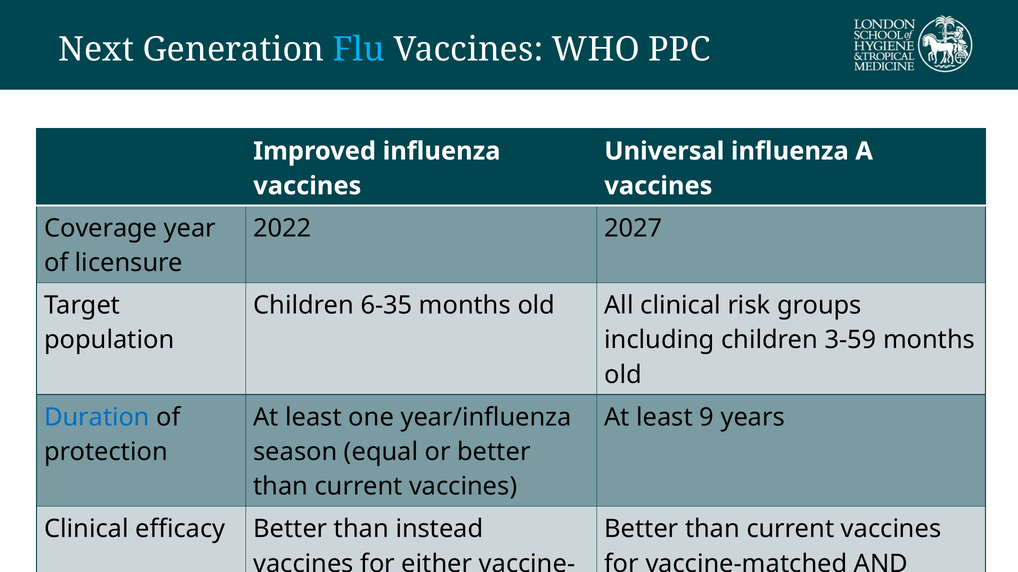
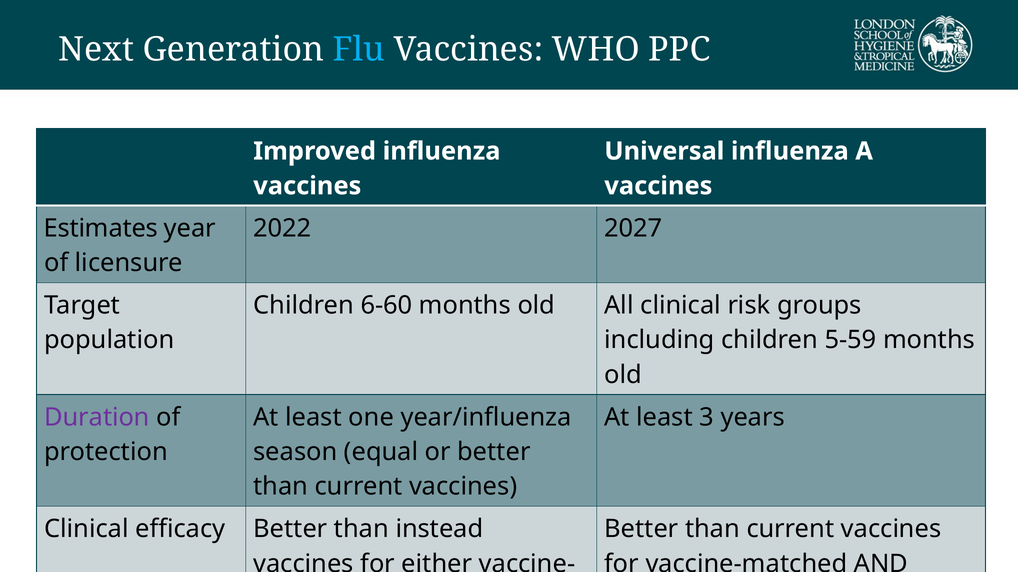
Coverage: Coverage -> Estimates (101, 229)
6-35: 6-35 -> 6-60 (386, 306)
3-59: 3-59 -> 5-59 (851, 340)
Duration colour: blue -> purple (97, 418)
9: 9 -> 3 (707, 418)
